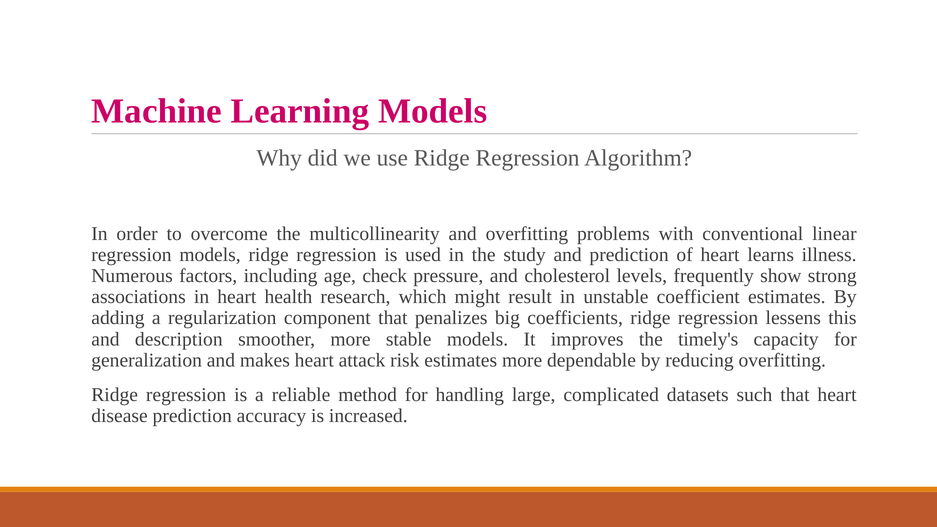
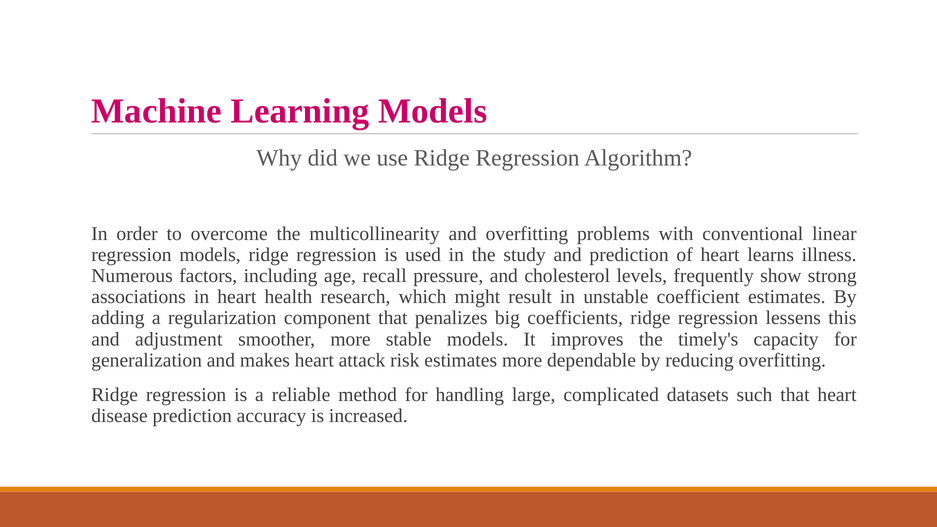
check: check -> recall (385, 276)
description: description -> adjustment (179, 339)
